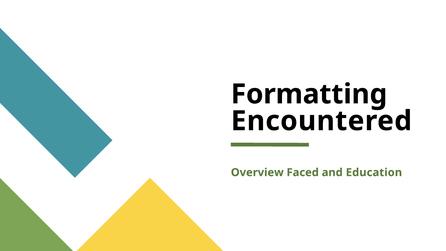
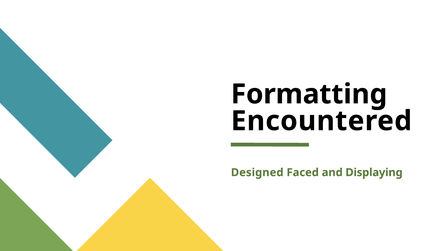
Overview: Overview -> Designed (257, 172)
Education: Education -> Displaying (374, 172)
